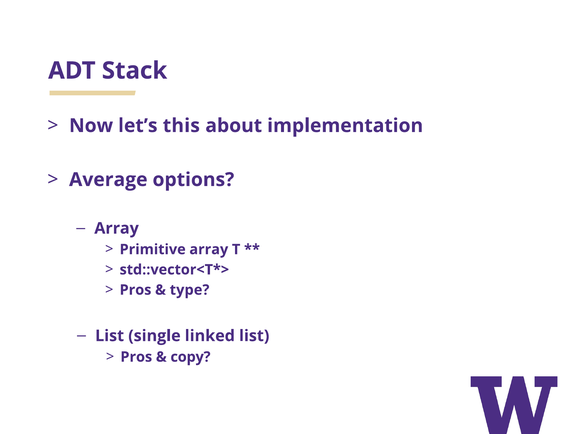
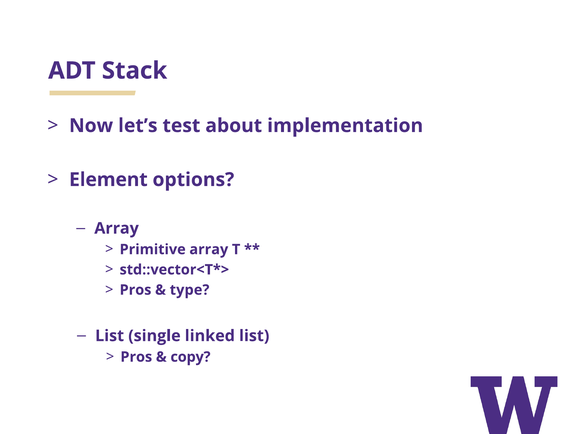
this: this -> test (181, 126)
Average: Average -> Element (108, 179)
